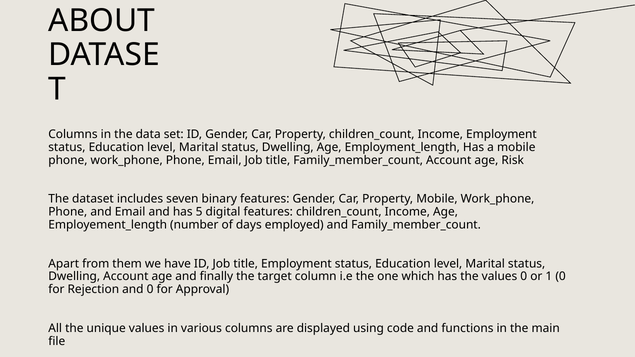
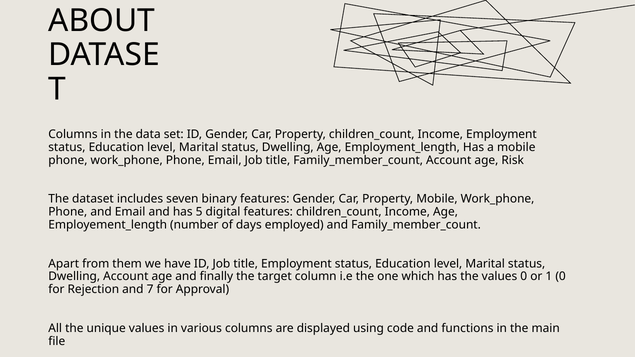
and 0: 0 -> 7 (150, 290)
